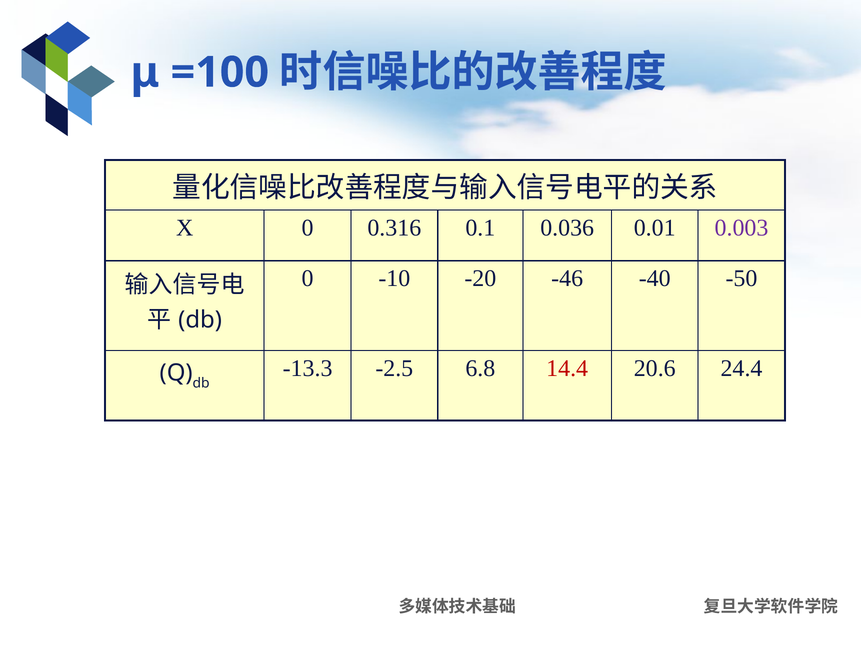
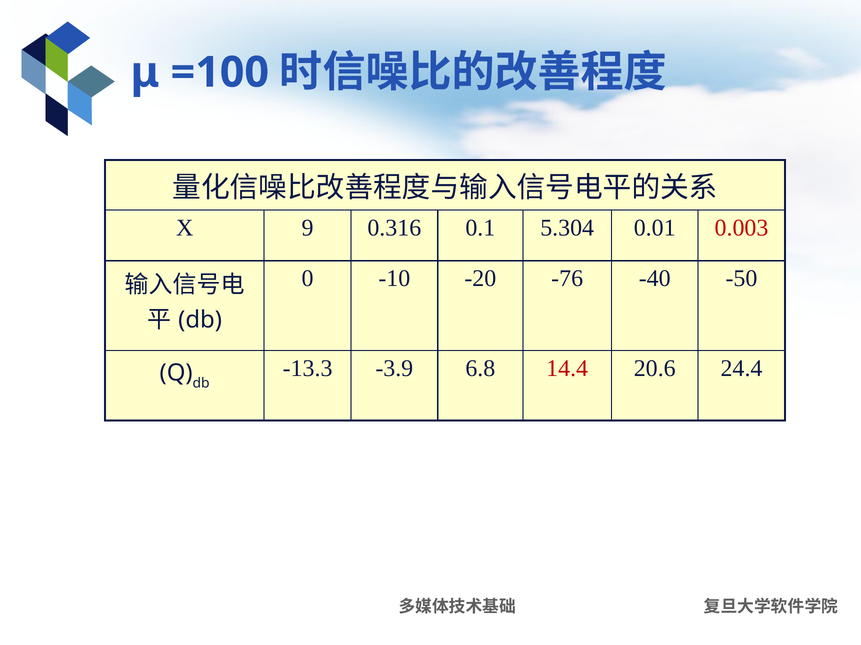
X 0: 0 -> 9 (308, 228)
0.036: 0.036 -> 5.304 (567, 228)
0.003 colour: purple -> red (742, 228)
-46: -46 -> -76 (567, 279)
-2.5: -2.5 -> -3.9 (394, 369)
